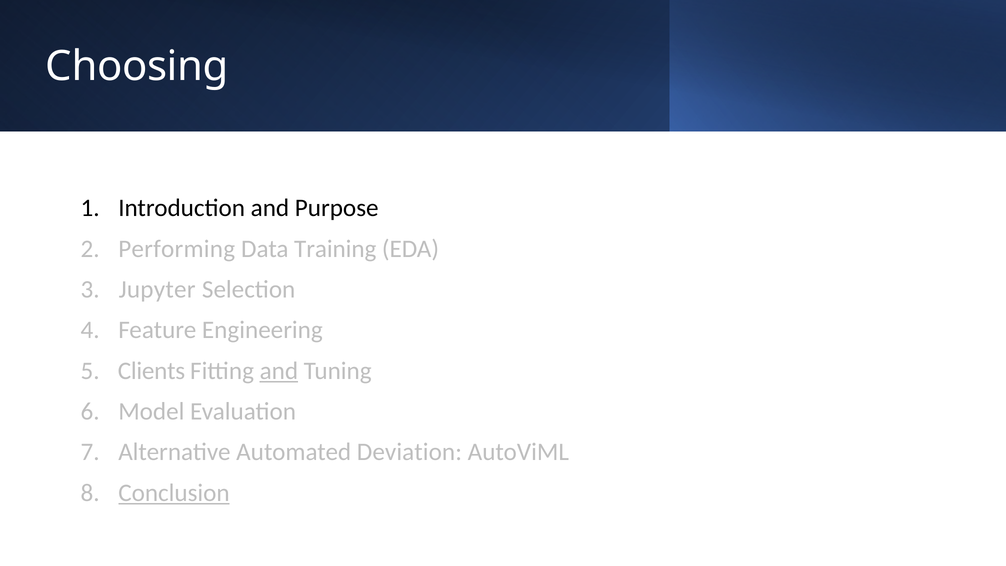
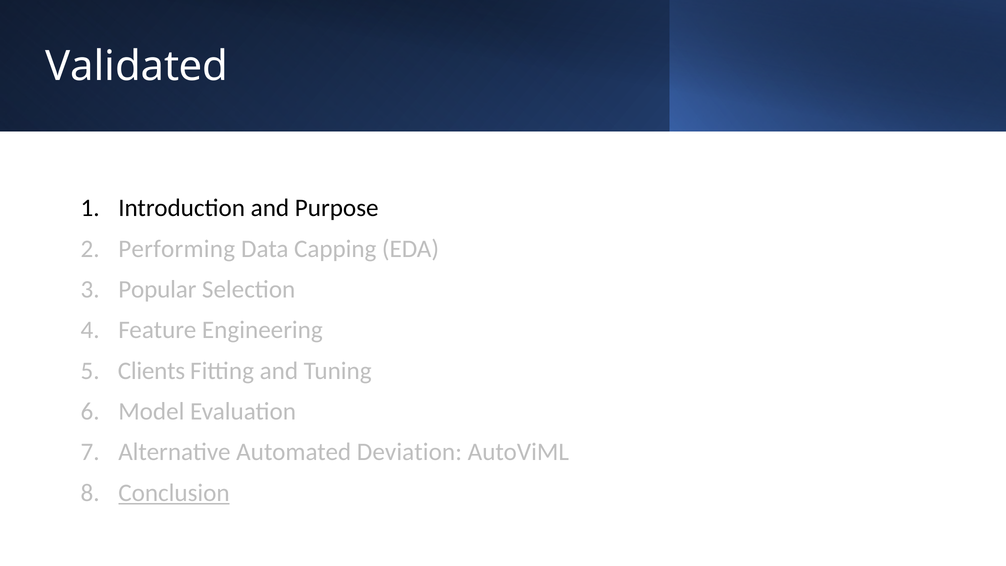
Choosing: Choosing -> Validated (137, 67)
Training: Training -> Capping (335, 249)
Jupyter: Jupyter -> Popular (157, 289)
and underline: present -> none (279, 371)
